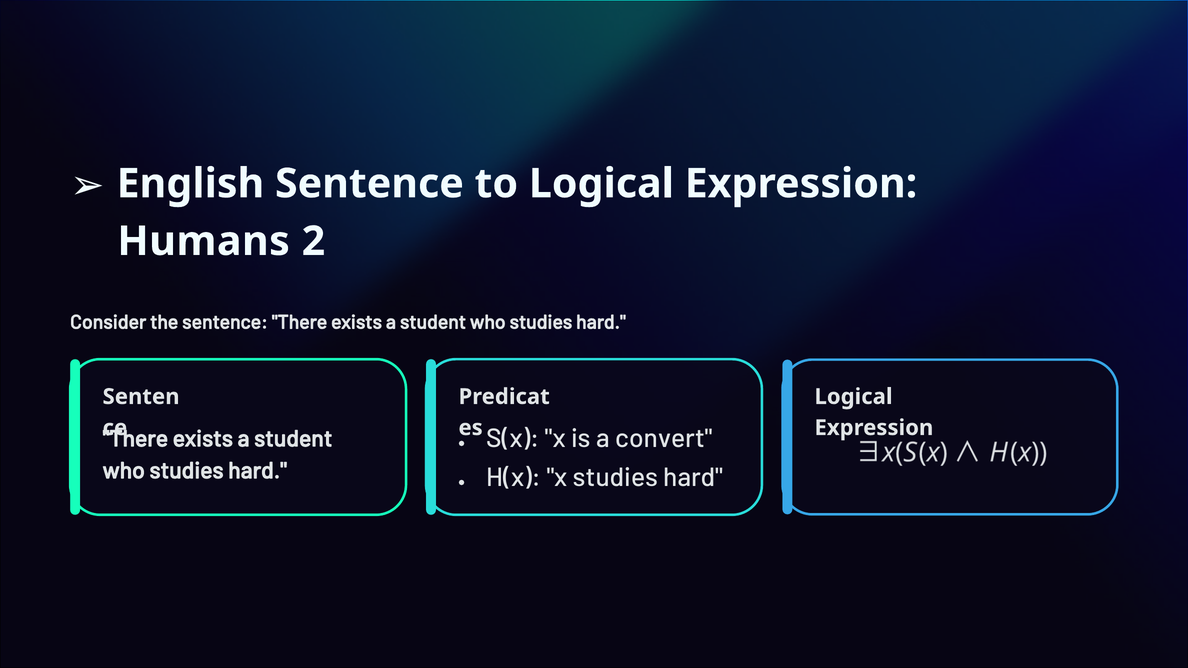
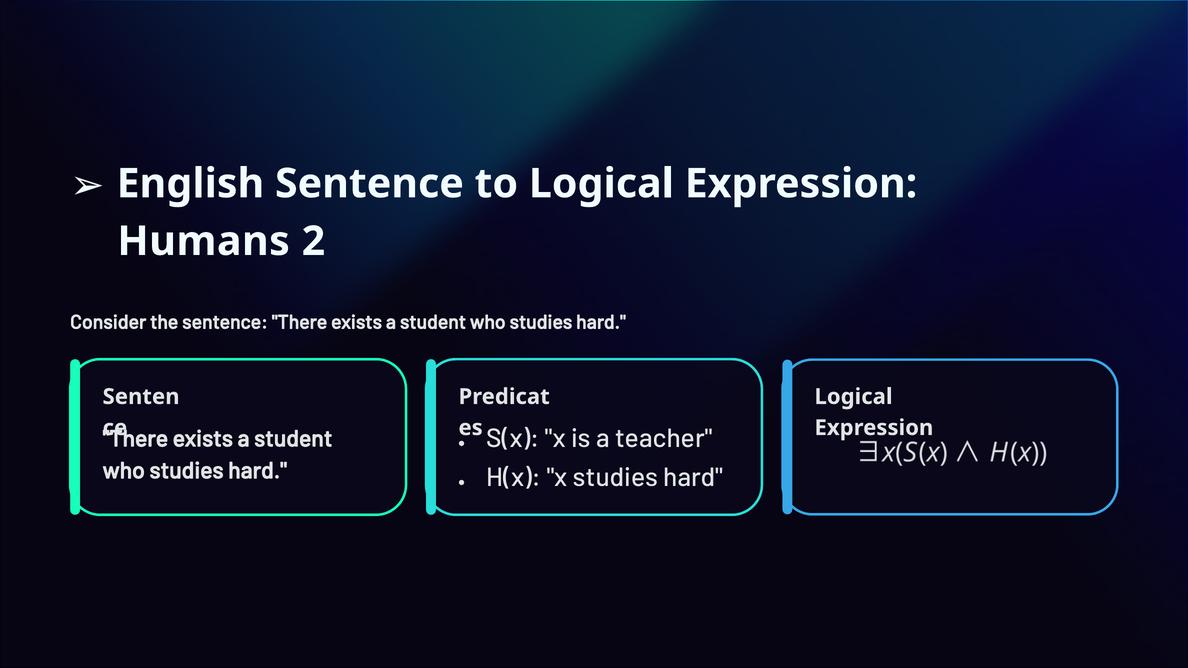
convert: convert -> teacher (664, 439)
